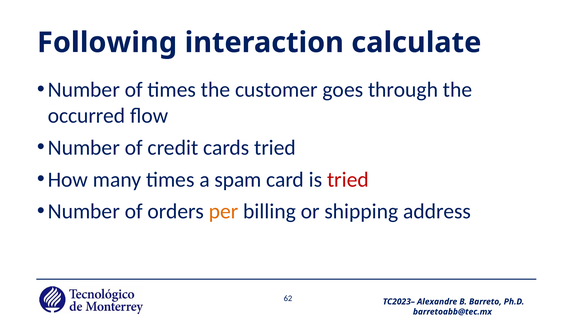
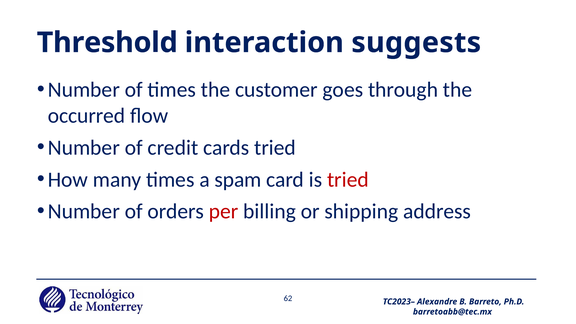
Following: Following -> Threshold (107, 43)
calculate: calculate -> suggests (416, 43)
per colour: orange -> red (224, 211)
